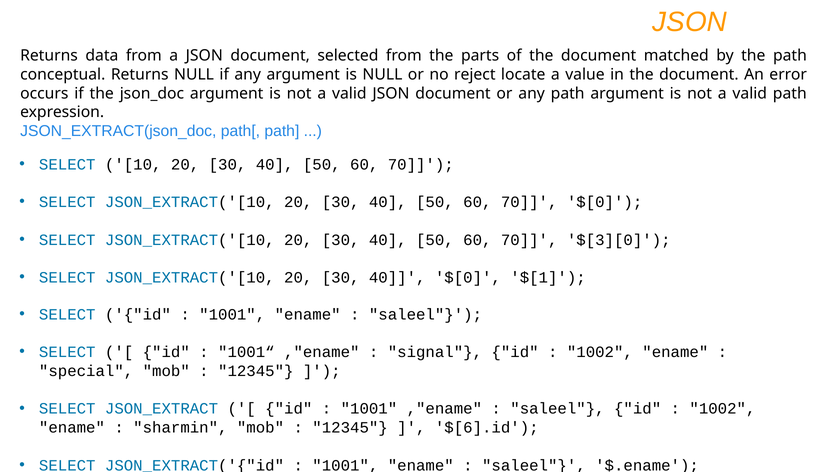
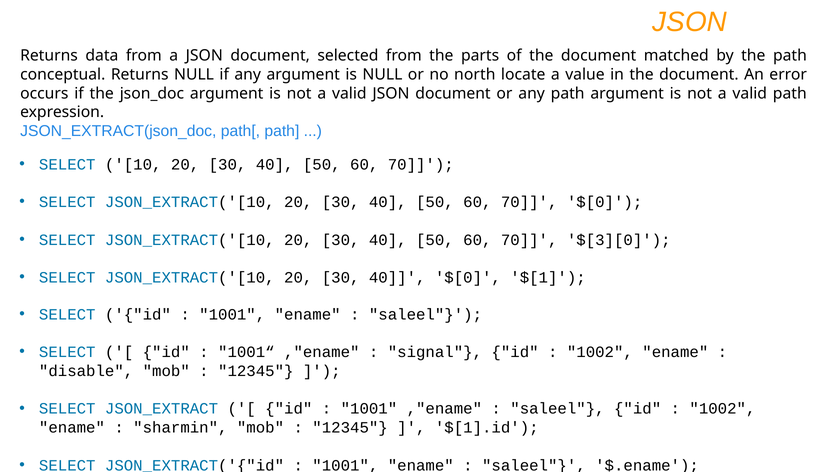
reject: reject -> north (475, 74)
special: special -> disable (86, 371)
$[6].id: $[6].id -> $[1].id (487, 427)
